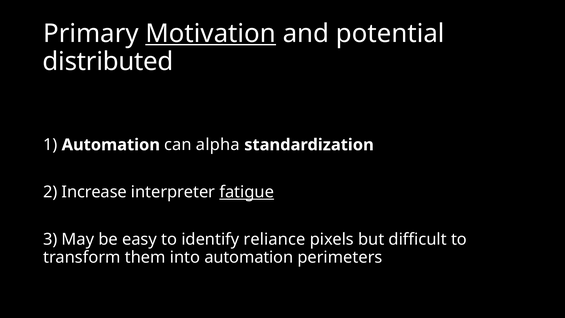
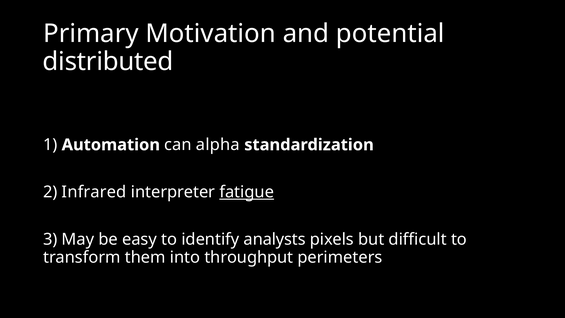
Motivation underline: present -> none (211, 33)
Increase: Increase -> Infrared (94, 192)
reliance: reliance -> analysts (275, 239)
into automation: automation -> throughput (249, 257)
